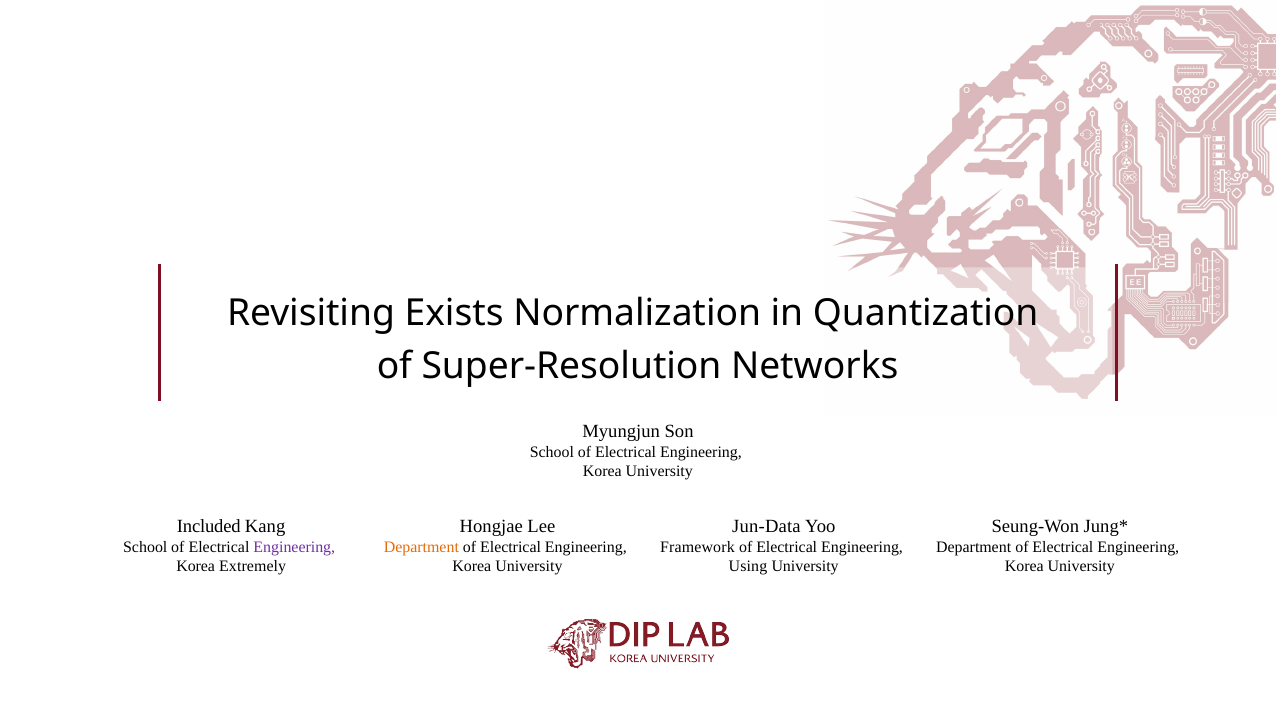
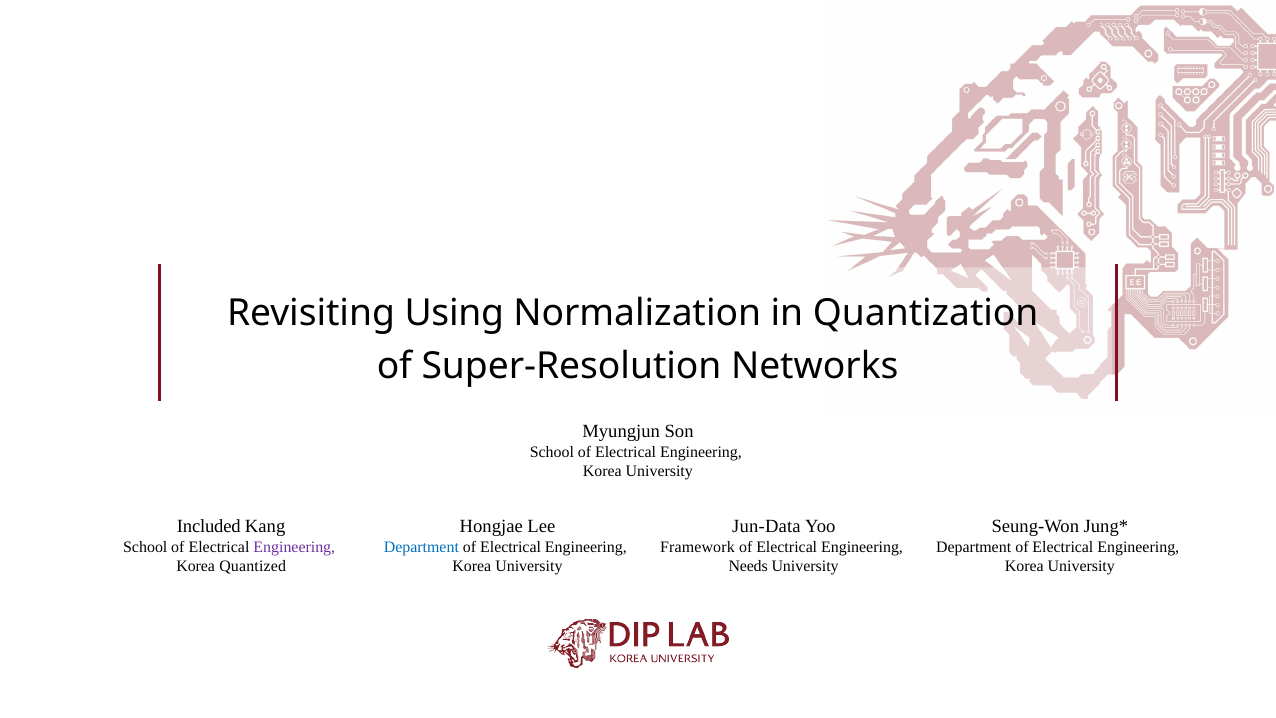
Exists: Exists -> Using (454, 313)
Department colour: orange -> blue (421, 547)
Extremely: Extremely -> Quantized (253, 566)
Using: Using -> Needs (748, 566)
